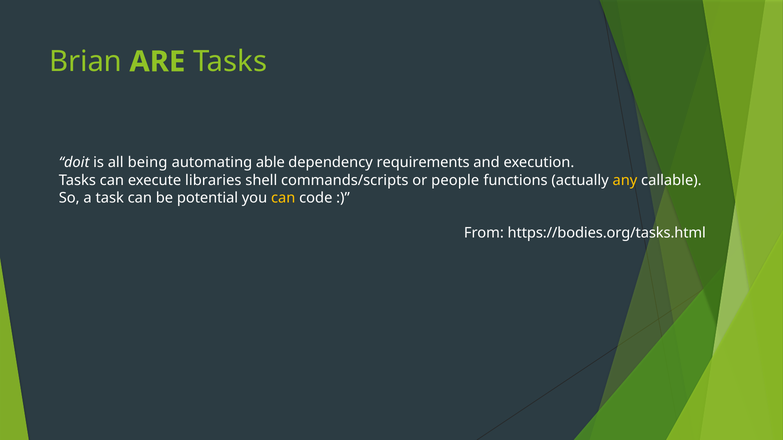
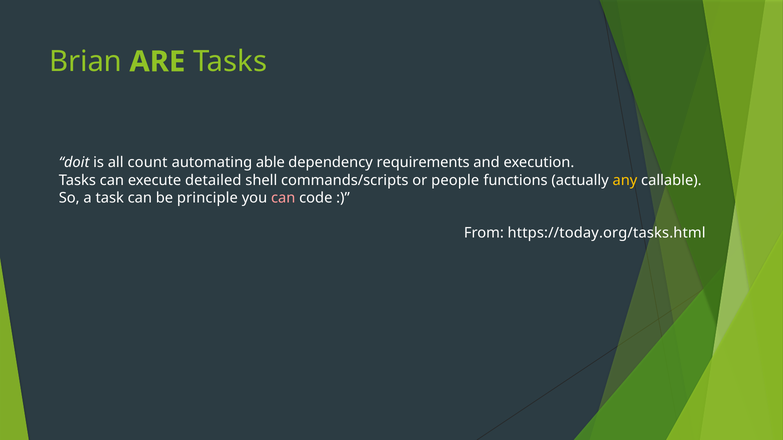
being: being -> count (148, 163)
libraries: libraries -> detailed (213, 180)
potential: potential -> principle (207, 198)
can colour: yellow -> pink (283, 198)
https://bodies.org/tasks.html: https://bodies.org/tasks.html -> https://today.org/tasks.html (607, 233)
